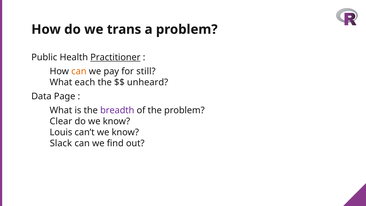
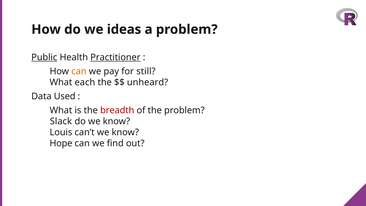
trans: trans -> ideas (124, 29)
Public underline: none -> present (44, 57)
Page: Page -> Used (65, 96)
breadth colour: purple -> red (117, 110)
Clear: Clear -> Slack (61, 121)
Slack: Slack -> Hope (61, 143)
